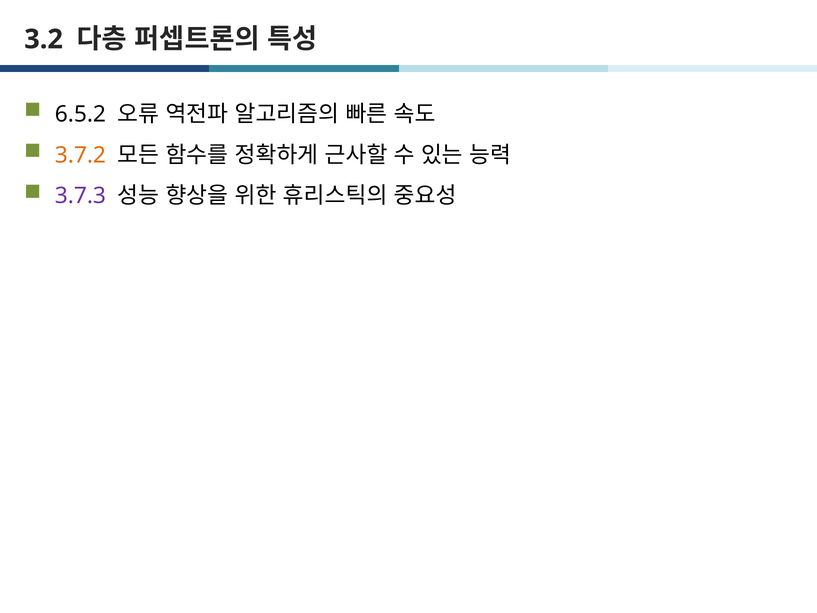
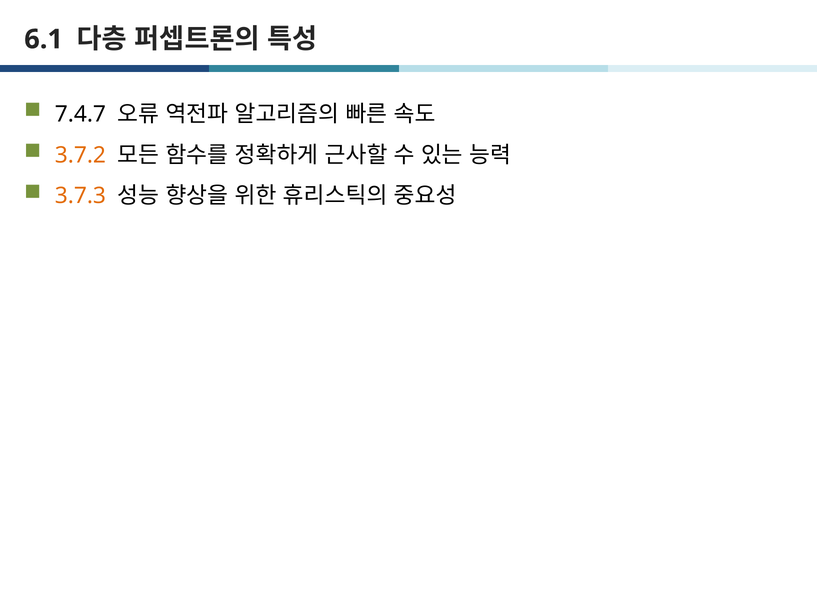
3.2: 3.2 -> 6.1 (44, 39)
6.5.2: 6.5.2 -> 7.4.7 (80, 114)
3.7.3 colour: purple -> orange (80, 196)
